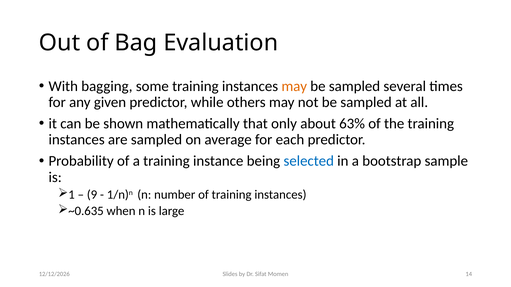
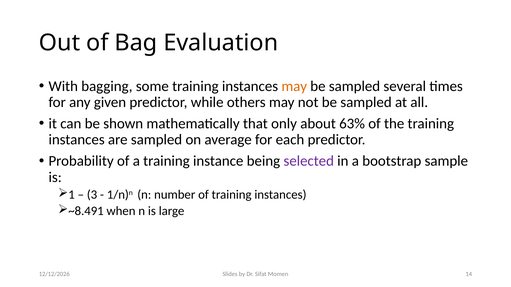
selected colour: blue -> purple (309, 161)
9: 9 -> 3 (92, 195)
~0.635: ~0.635 -> ~8.491 (86, 211)
